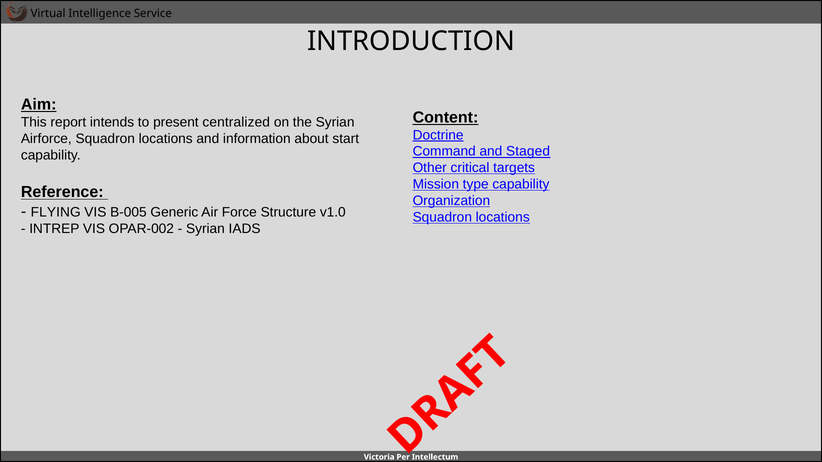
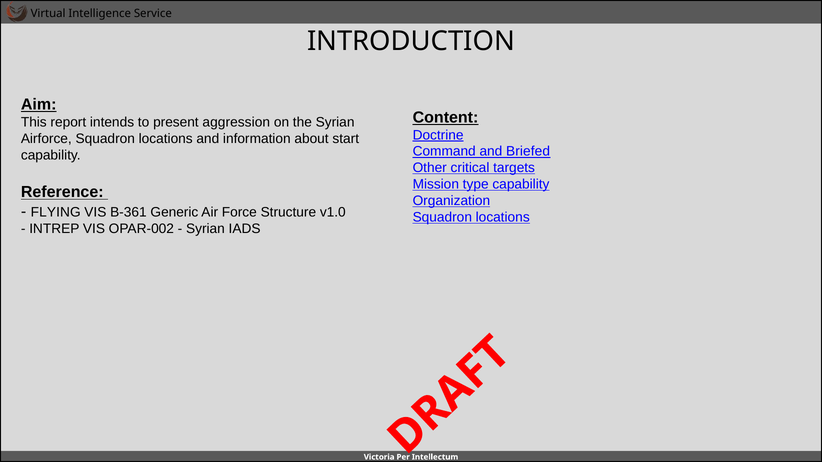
centralized: centralized -> aggression (236, 122)
Staged: Staged -> Briefed (528, 152)
B-005: B-005 -> B-361 (128, 212)
